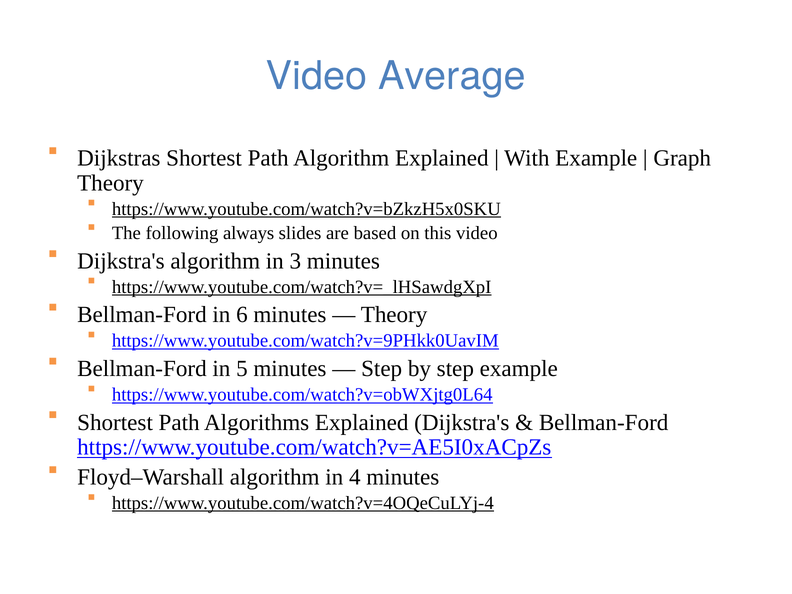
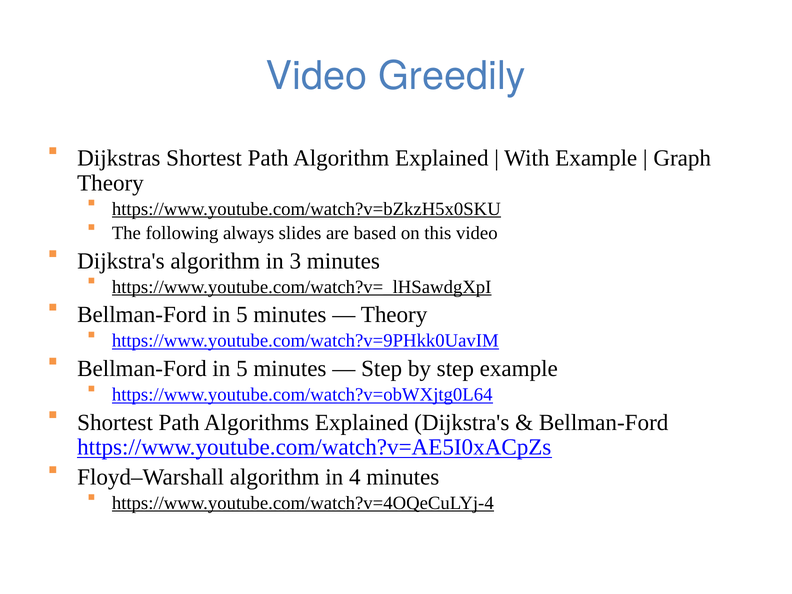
Average: Average -> Greedily (452, 76)
6: 6 -> 5 (242, 315)
